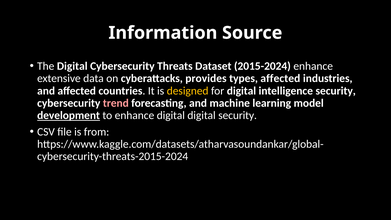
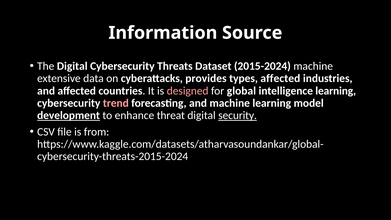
2015-2024 enhance: enhance -> machine (313, 66)
designed colour: yellow -> pink (188, 91)
for digital: digital -> global (241, 91)
intelligence security: security -> learning (336, 91)
enhance digital: digital -> threat (171, 115)
security underline: none -> present (238, 115)
